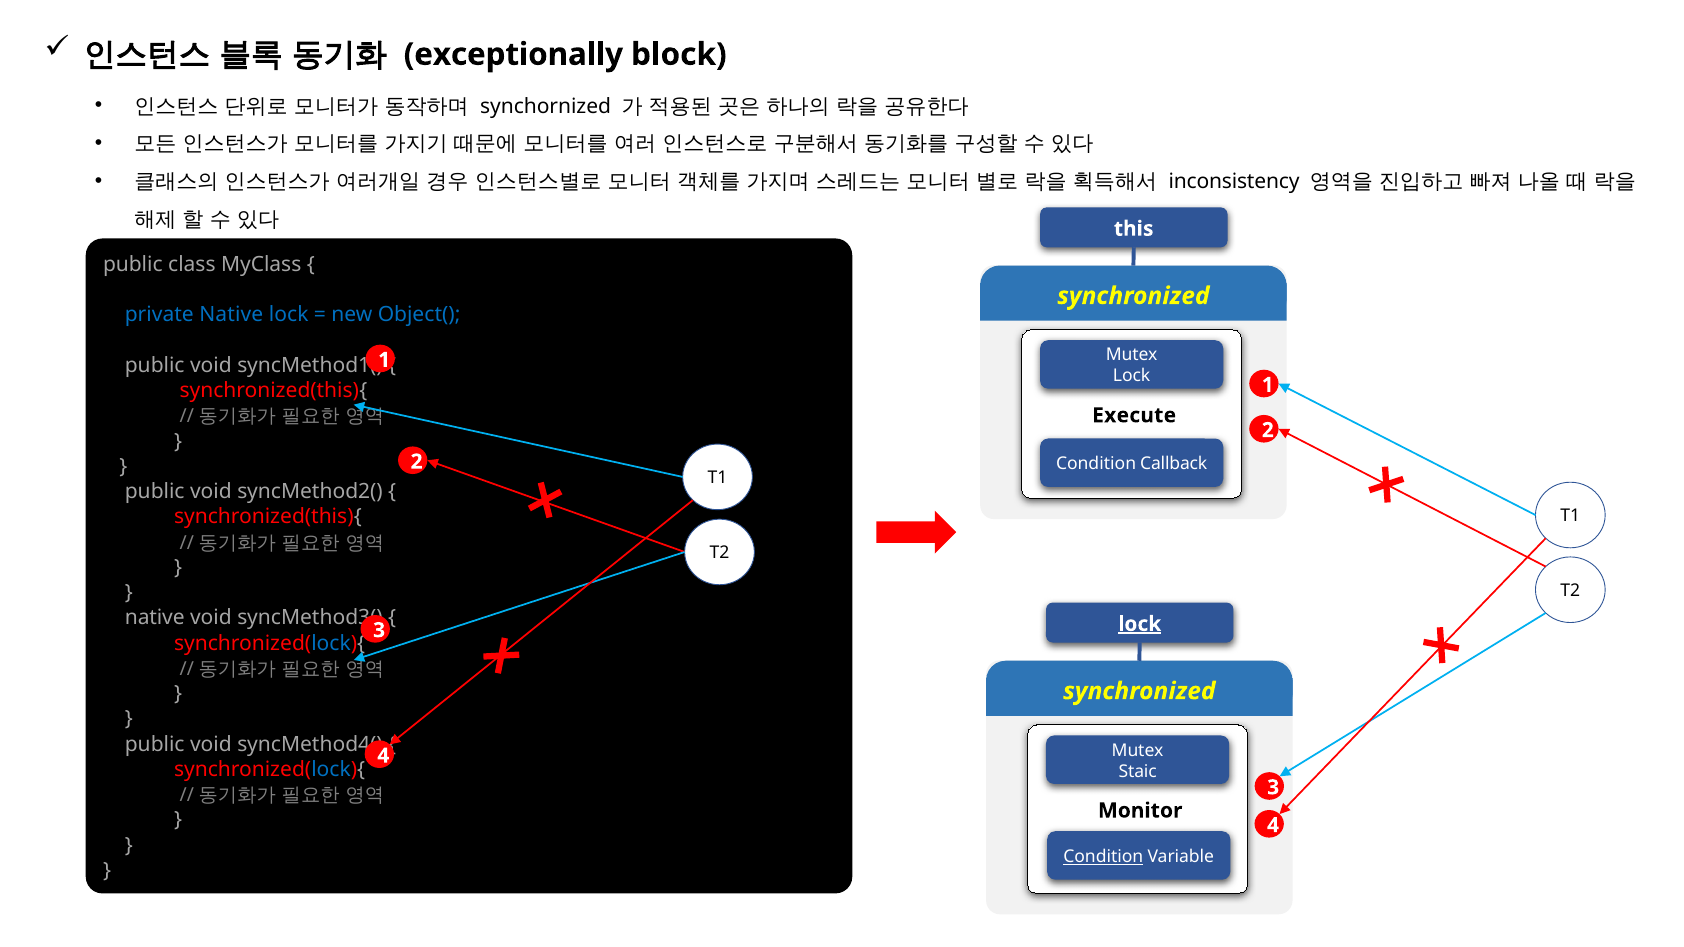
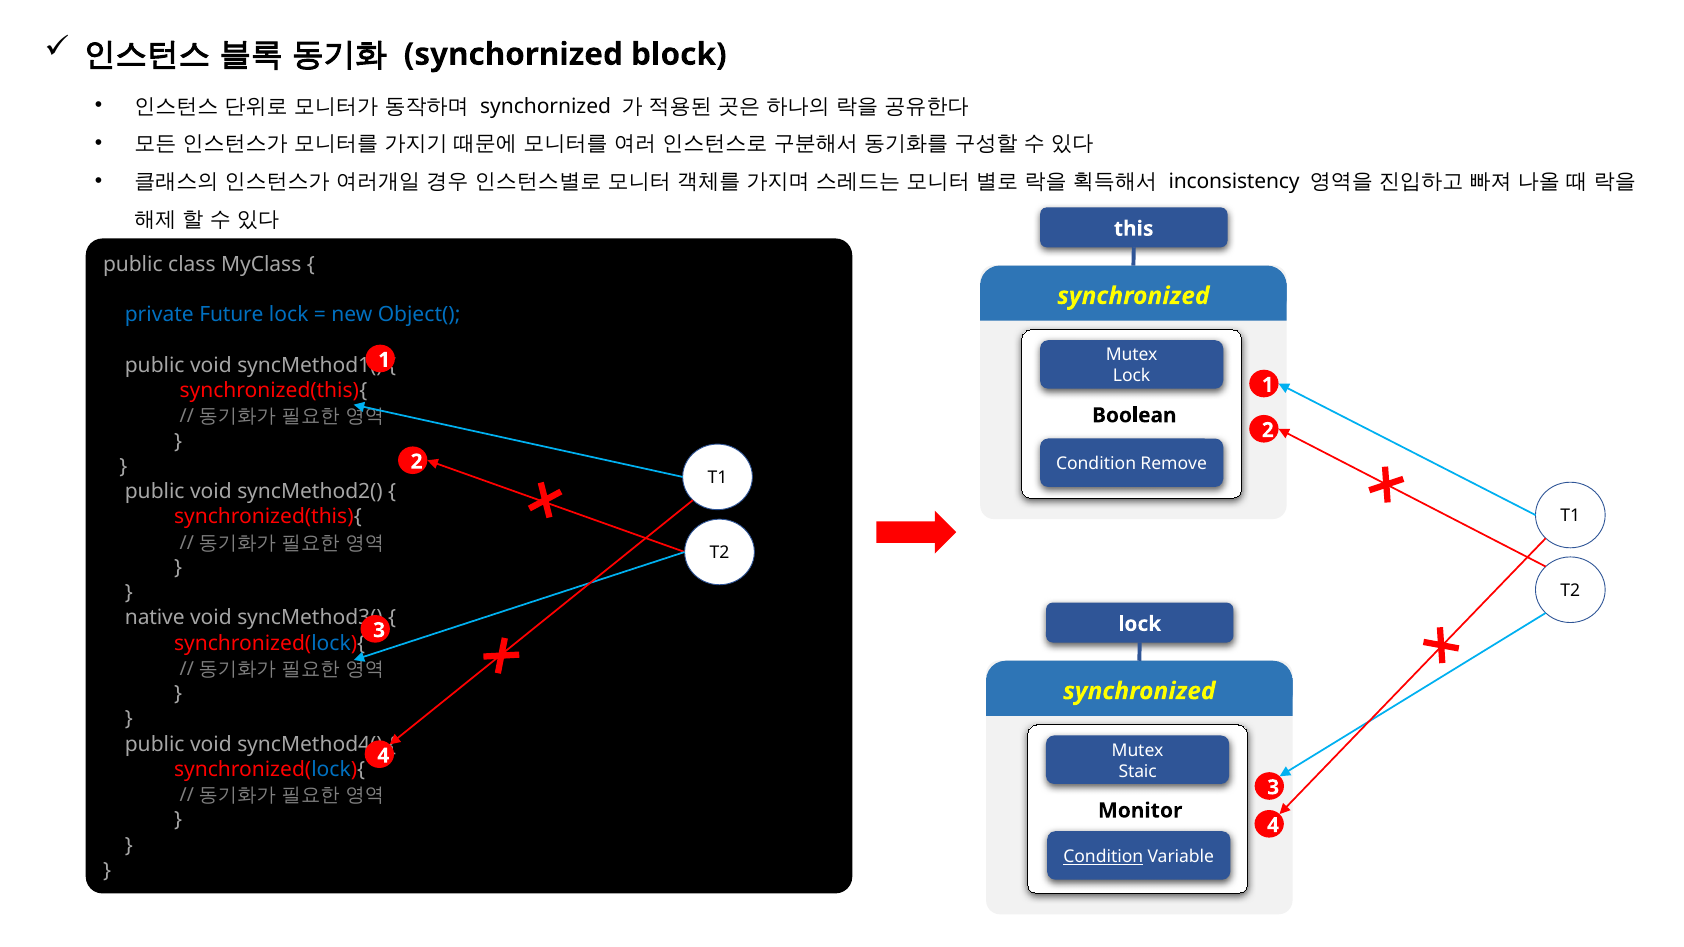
exceptionally: exceptionally -> synchornized (513, 54)
private Native: Native -> Future (231, 315)
Execute: Execute -> Boolean (1134, 415)
Callback: Callback -> Remove (1174, 464)
lock underline: present -> none (1140, 624)
